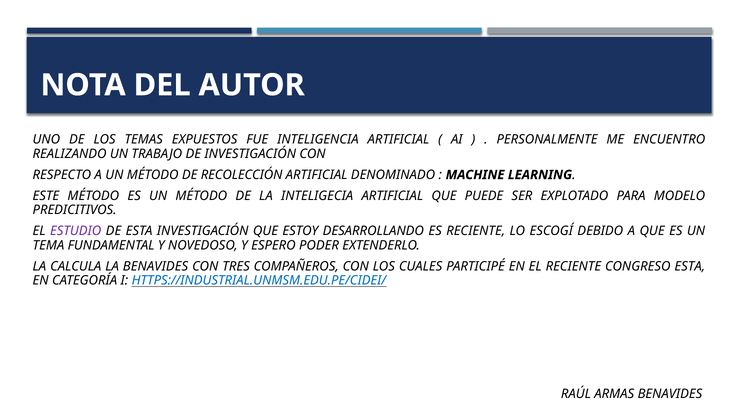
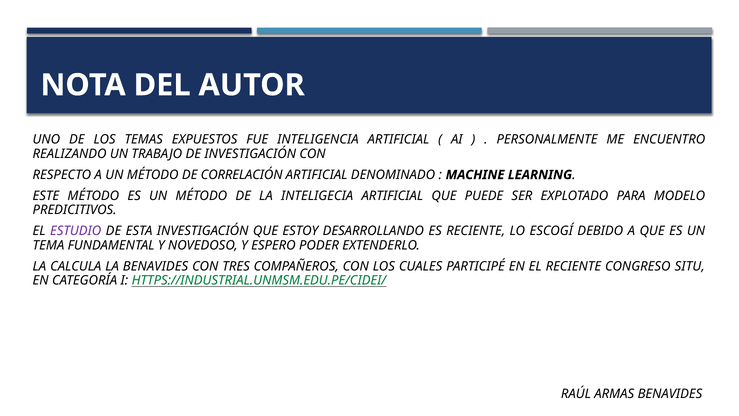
RECOLECCIÓN: RECOLECCIÓN -> CORRELACIÓN (242, 175)
CONGRESO ESTA: ESTA -> SITU (690, 266)
HTTPS://INDUSTRIAL.UNMSM.EDU.PE/CIDEI/ colour: blue -> green (259, 280)
